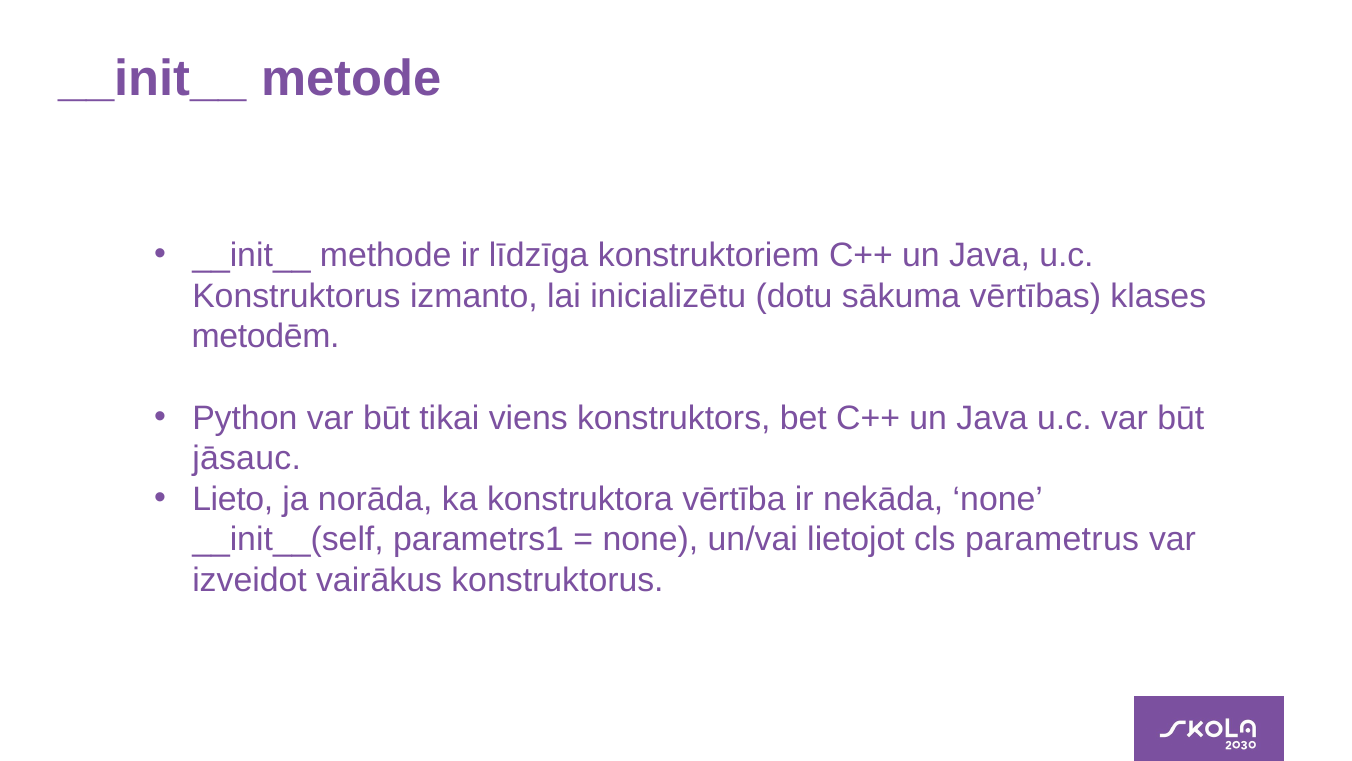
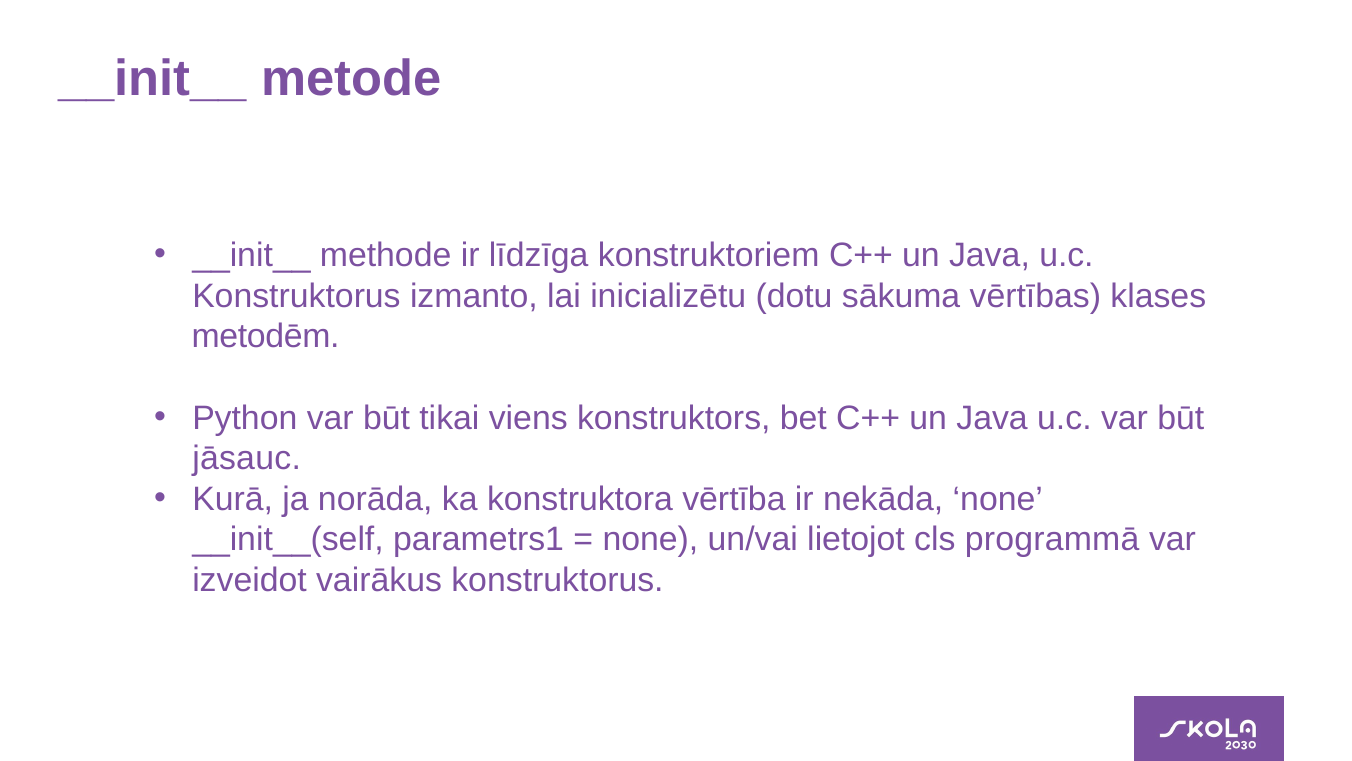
Lieto: Lieto -> Kurā (233, 499)
parametrus: parametrus -> programmā (1052, 539)
